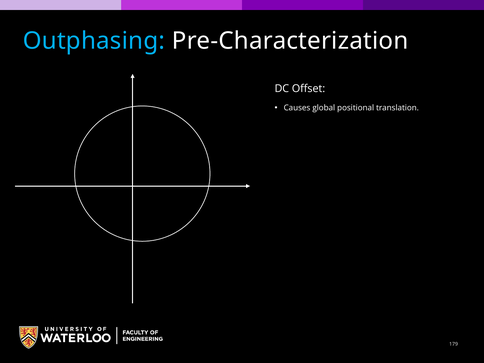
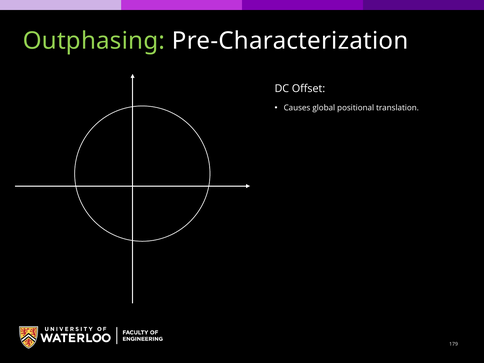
Outphasing colour: light blue -> light green (94, 41)
